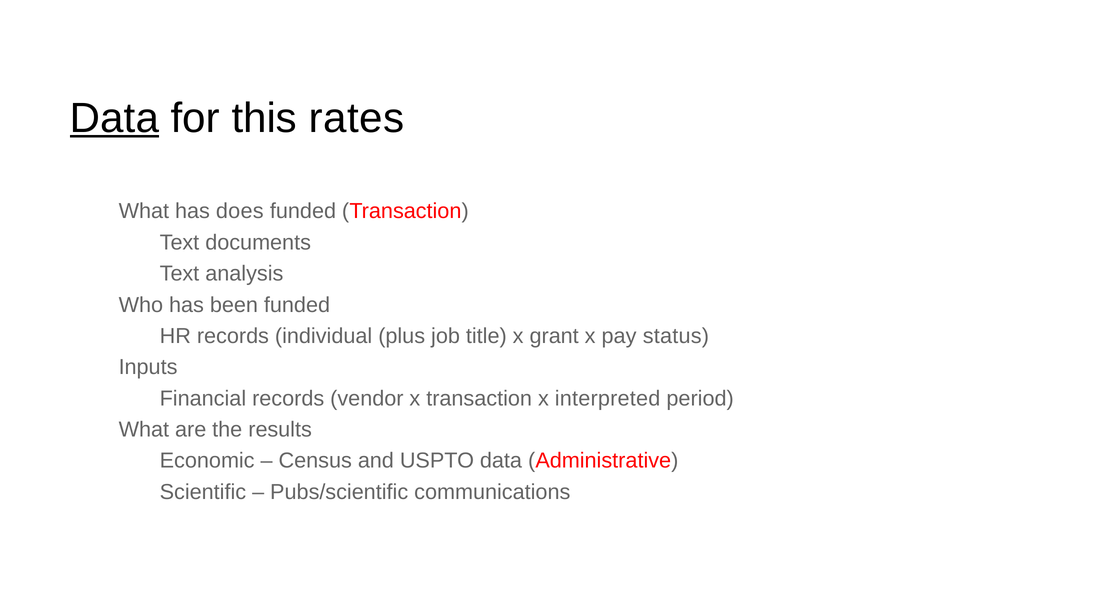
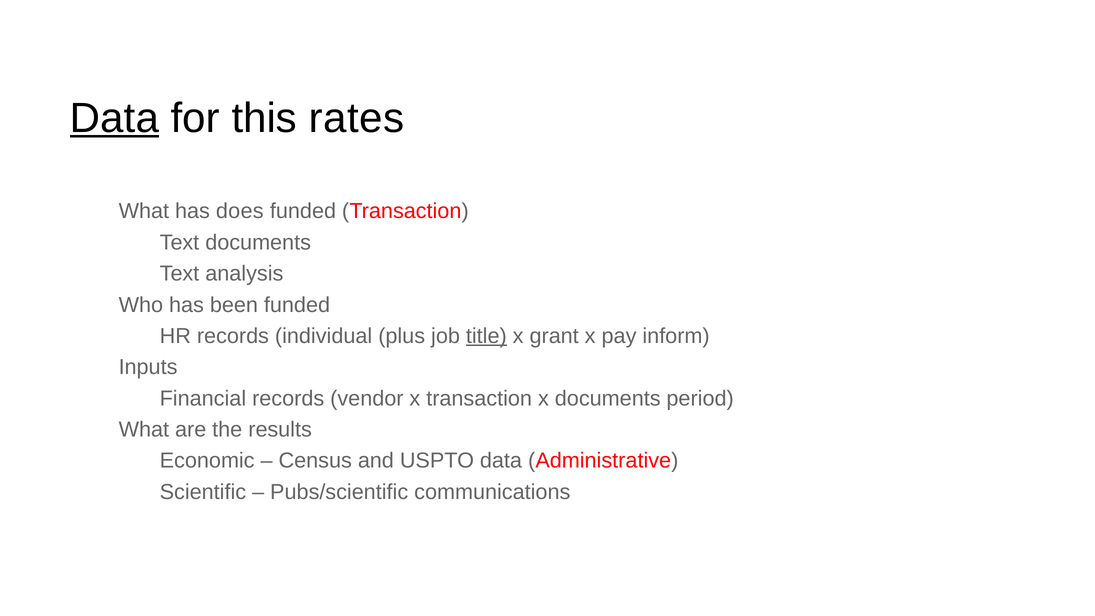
title underline: none -> present (486, 336)
status: status -> inform (676, 336)
x interpreted: interpreted -> documents (608, 398)
